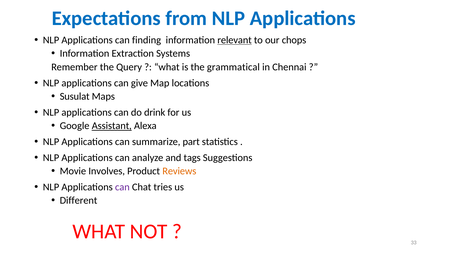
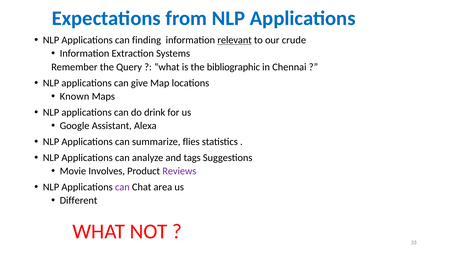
chops: chops -> crude (294, 40)
grammatical: grammatical -> bibliographic (233, 67)
Susulat: Susulat -> Known (75, 96)
Assistant underline: present -> none (112, 126)
part: part -> flies (191, 142)
Reviews colour: orange -> purple (179, 171)
tries: tries -> area (163, 187)
